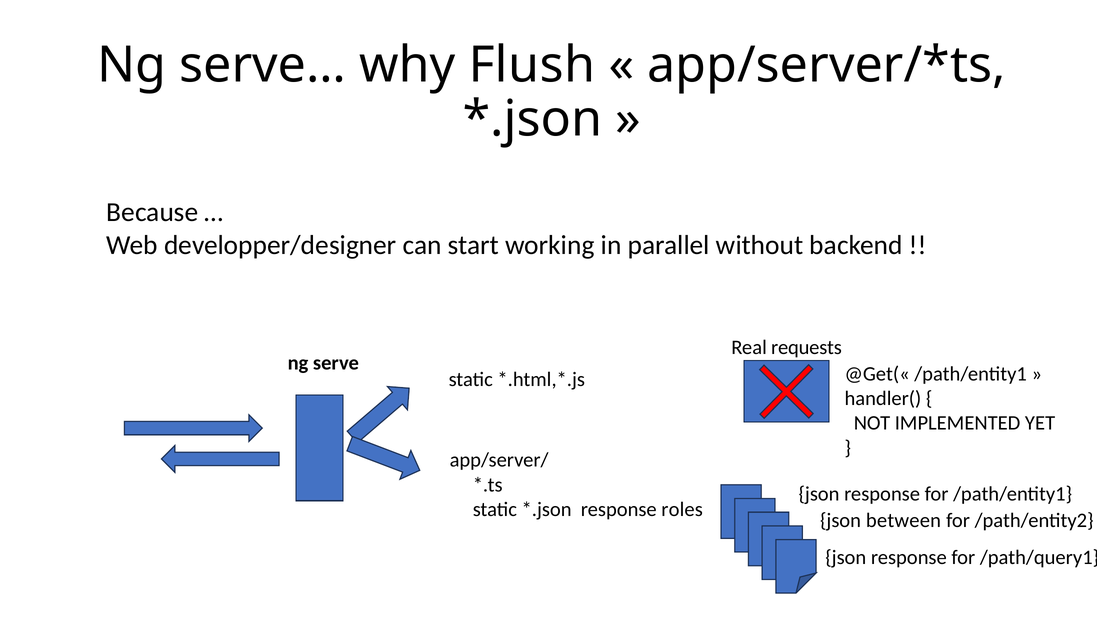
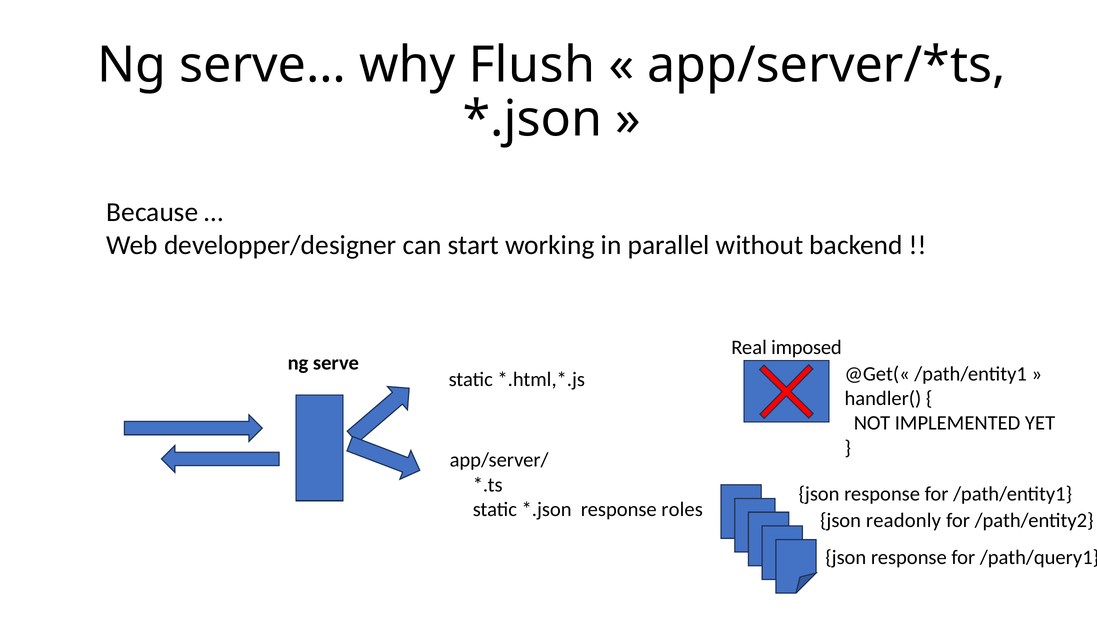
requests: requests -> imposed (806, 347)
between: between -> readonly (903, 521)
